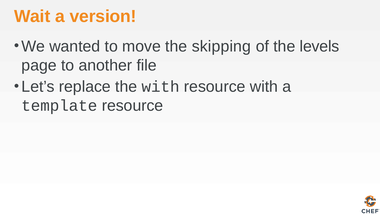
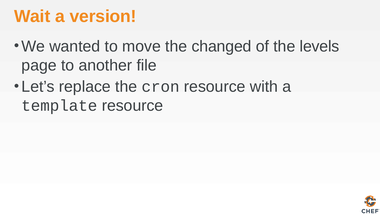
skipping: skipping -> changed (222, 46)
the with: with -> cron (161, 87)
